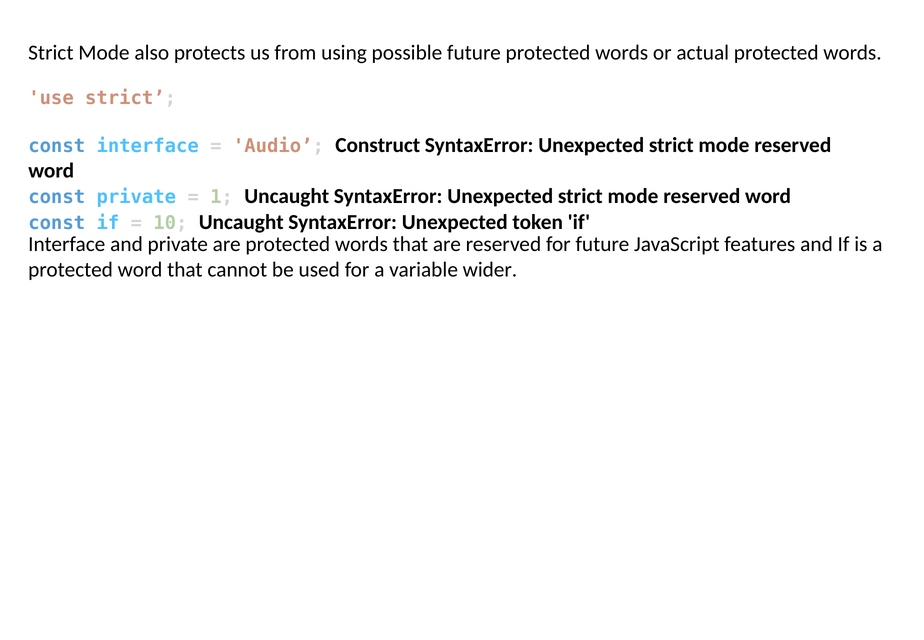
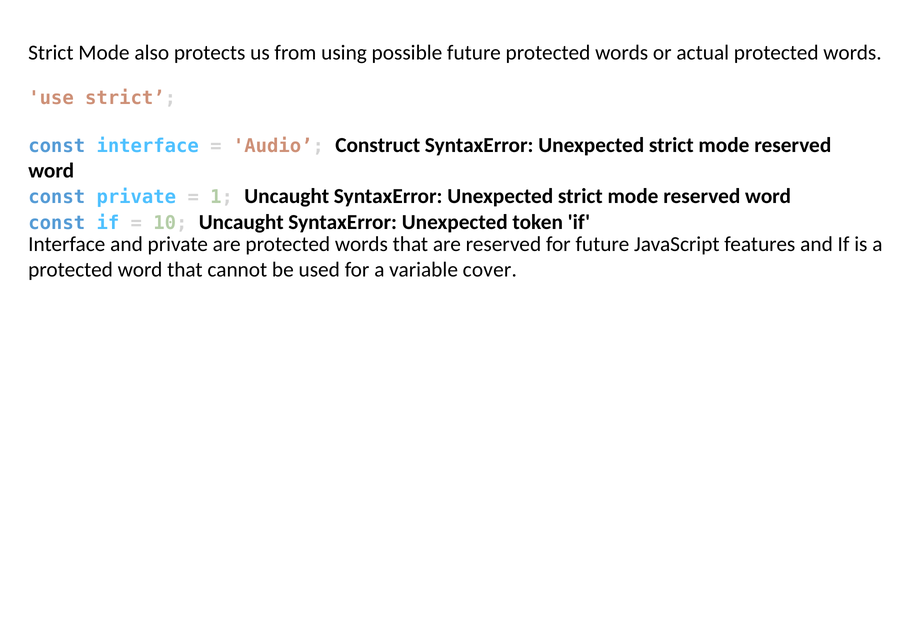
wider: wider -> cover (490, 270)
